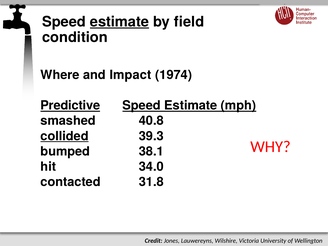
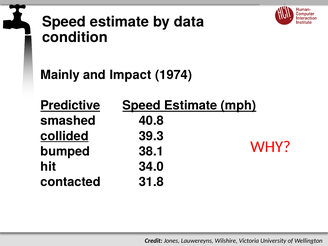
estimate underline: present -> none (119, 22)
field: field -> data (189, 22)
Where: Where -> Mainly (60, 75)
